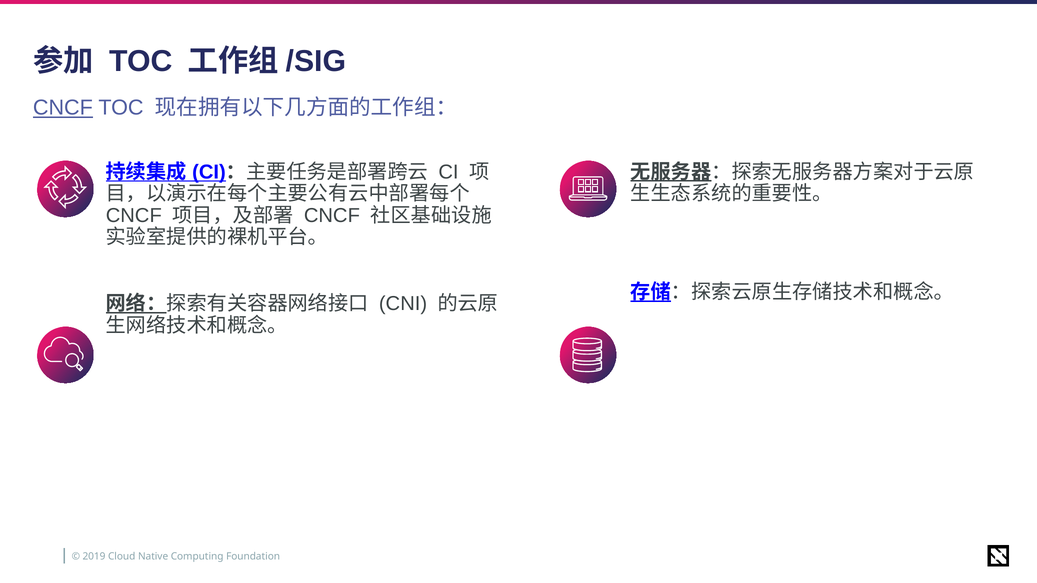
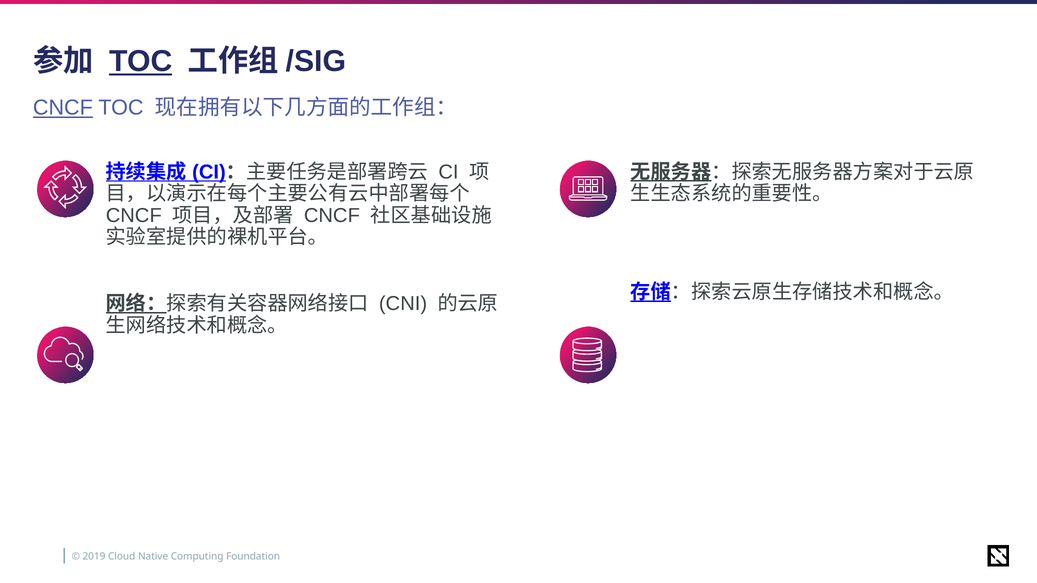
TOC underline: none -> present (141, 61)
